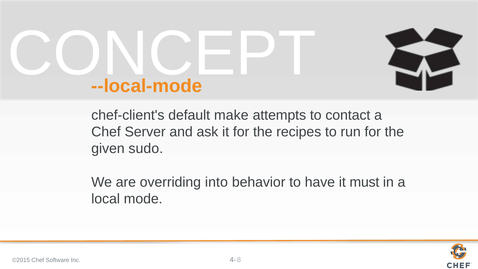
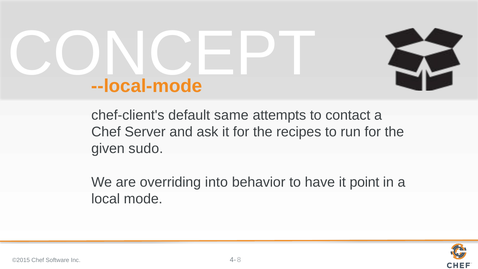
make: make -> same (231, 115)
must: must -> point (364, 182)
